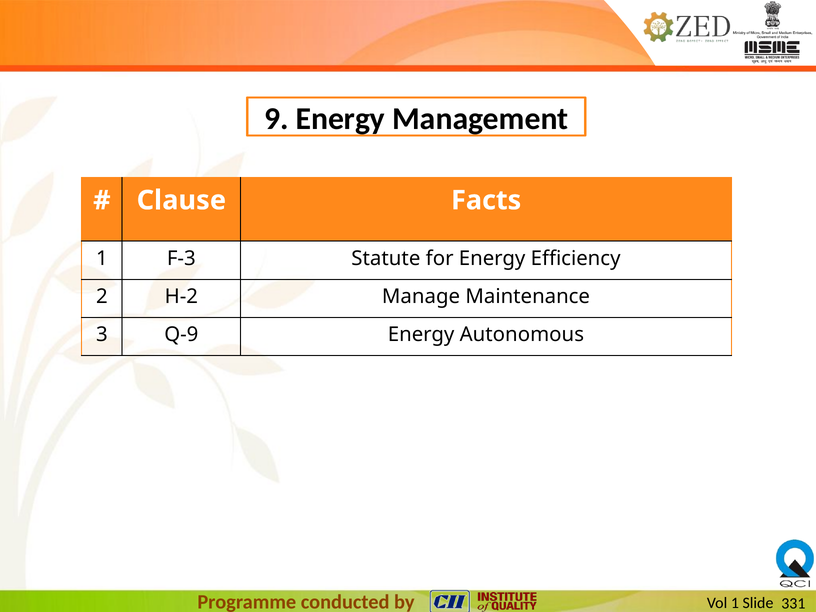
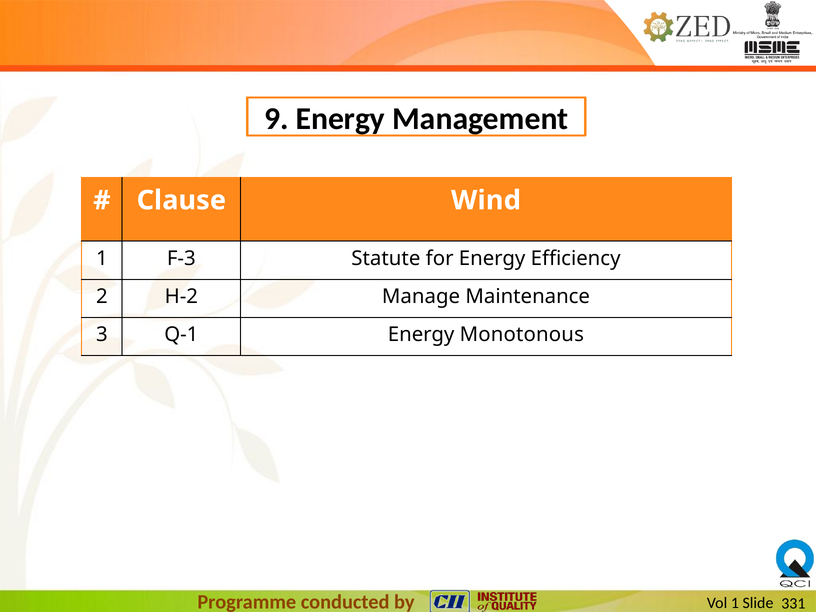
Facts: Facts -> Wind (486, 200)
Q-9: Q-9 -> Q-1 (181, 335)
Autonomous: Autonomous -> Monotonous (522, 335)
